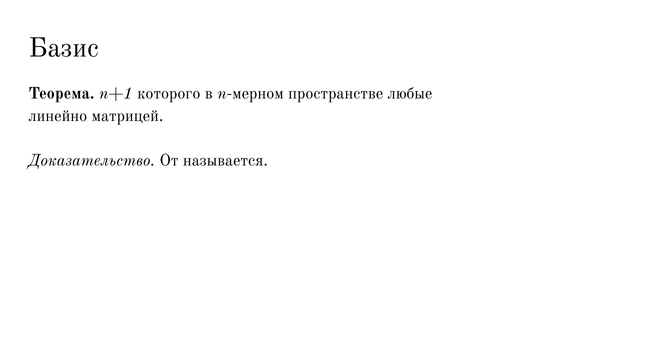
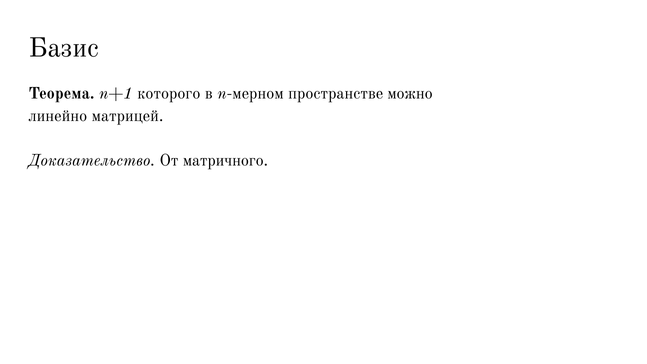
любые: любые -> можно (410, 94)
называется: называется -> матричного (226, 161)
